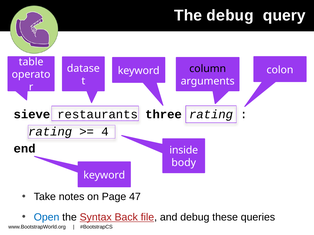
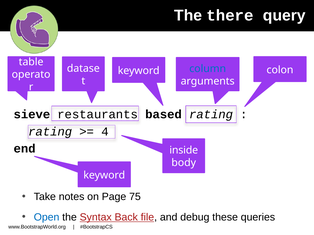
The debug: debug -> there (230, 15)
column colour: black -> blue (208, 69)
three: three -> based (164, 115)
47: 47 -> 75 (135, 197)
